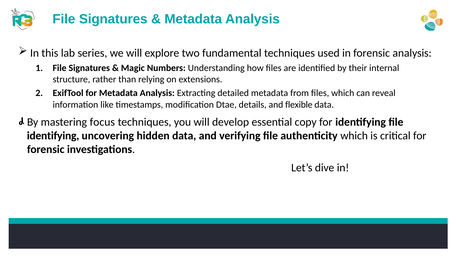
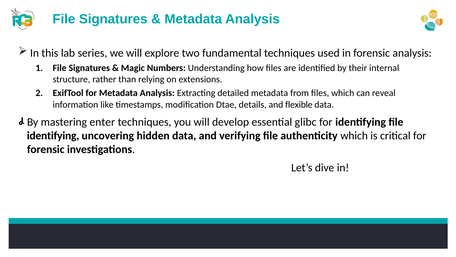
focus: focus -> enter (102, 122)
copy: copy -> glibc (306, 122)
